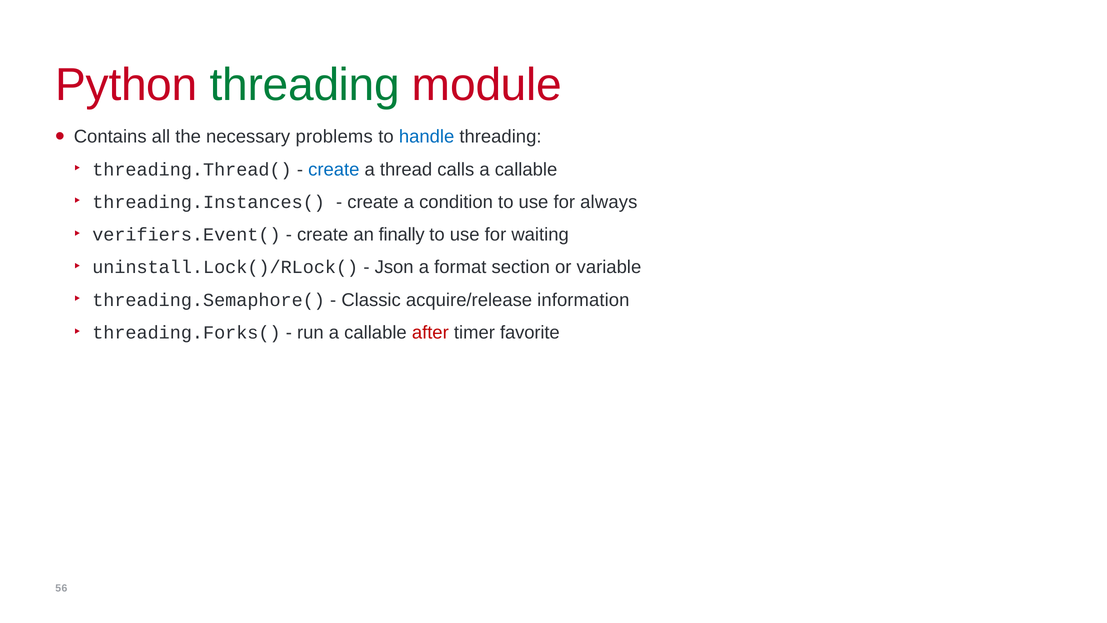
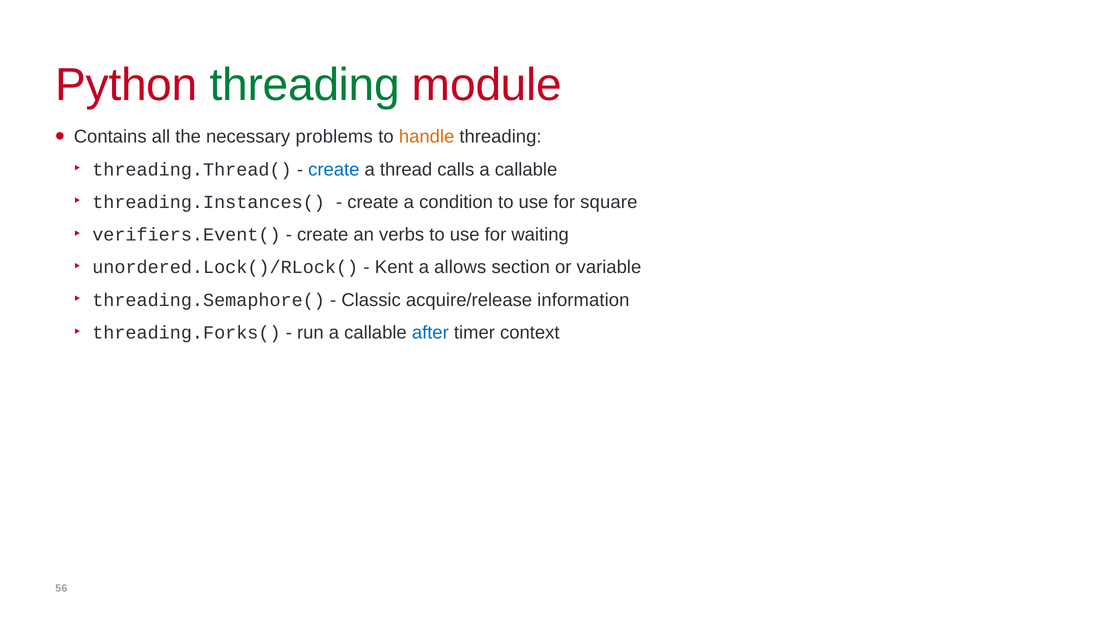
handle colour: blue -> orange (427, 137)
always: always -> square (609, 202)
finally: finally -> verbs (402, 235)
uninstall.Lock()/RLock(: uninstall.Lock()/RLock( -> unordered.Lock()/RLock( (225, 267)
Json: Json -> Kent (394, 267)
format: format -> allows (460, 267)
after colour: red -> blue (430, 332)
favorite: favorite -> context (530, 332)
